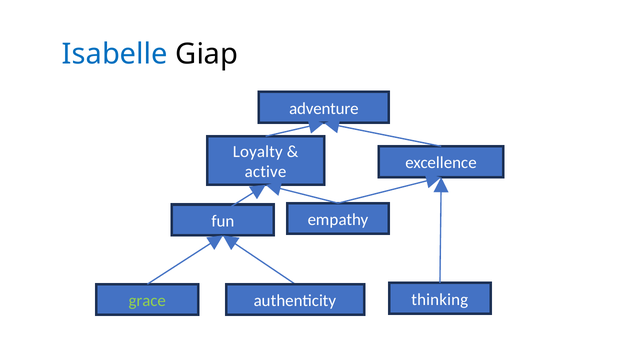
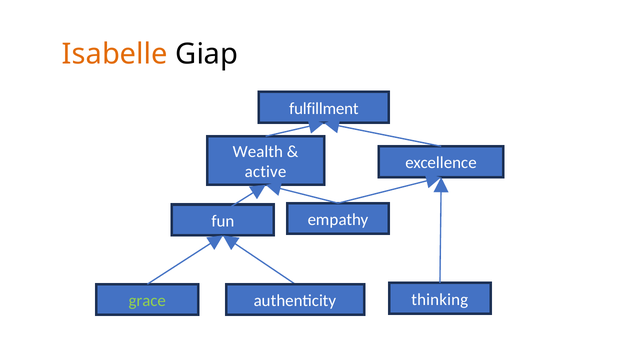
Isabelle colour: blue -> orange (115, 54)
adventure: adventure -> fulfillment (324, 109)
Loyalty: Loyalty -> Wealth (258, 152)
